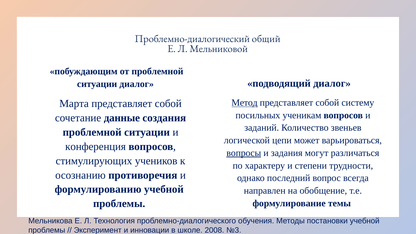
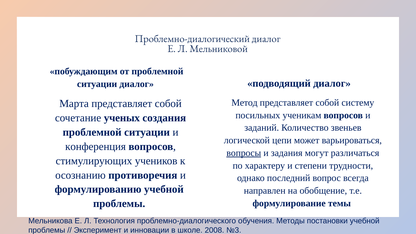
Проблемно-диалогический общий: общий -> диалог (266, 39)
Метод underline: present -> none (245, 103)
данные: данные -> ученых (122, 118)
